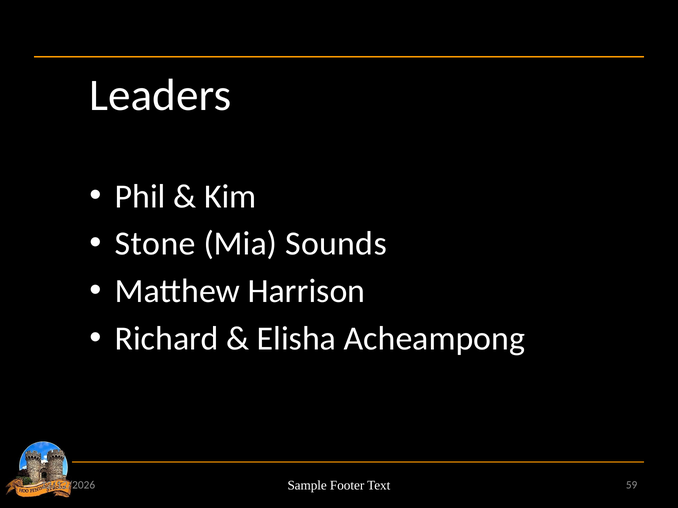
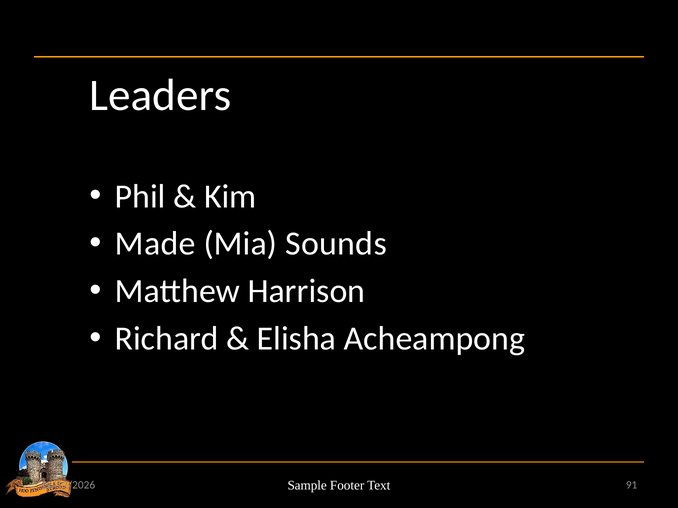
Stone: Stone -> Made (155, 244)
59: 59 -> 91 (632, 486)
